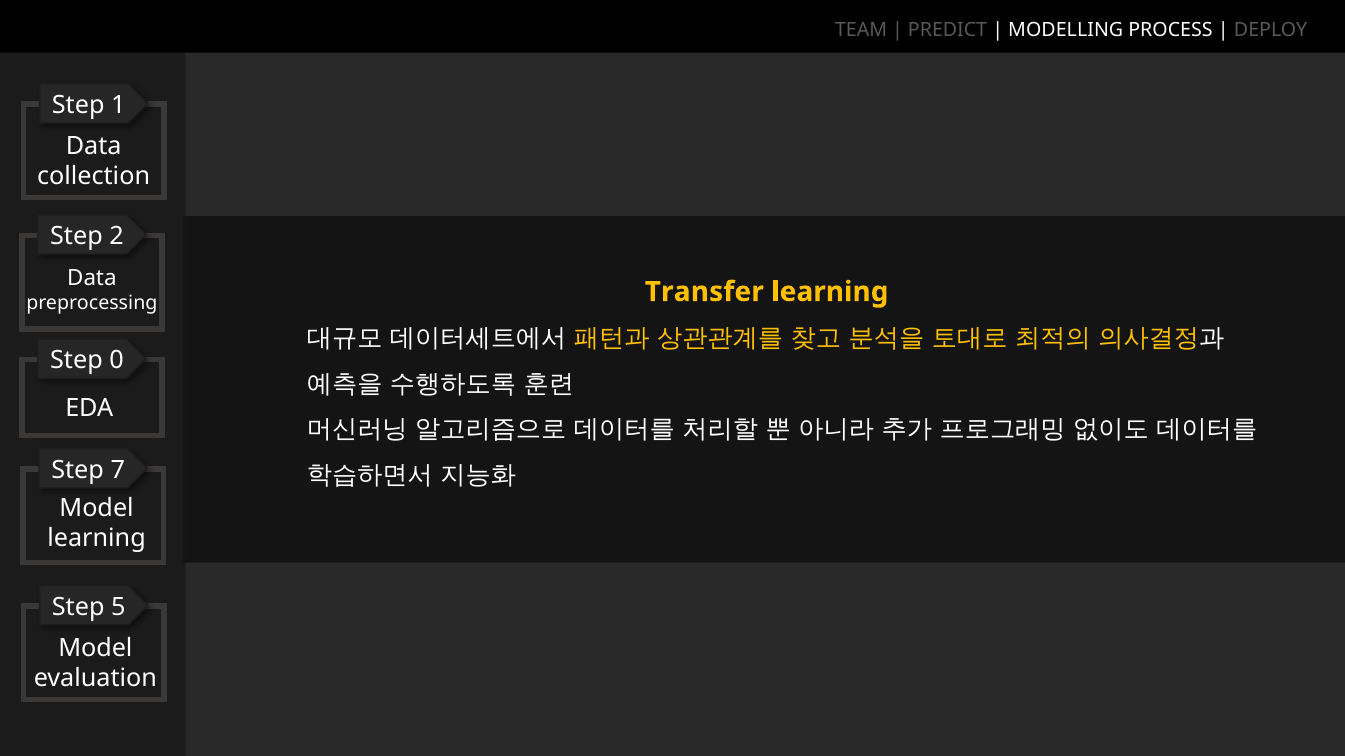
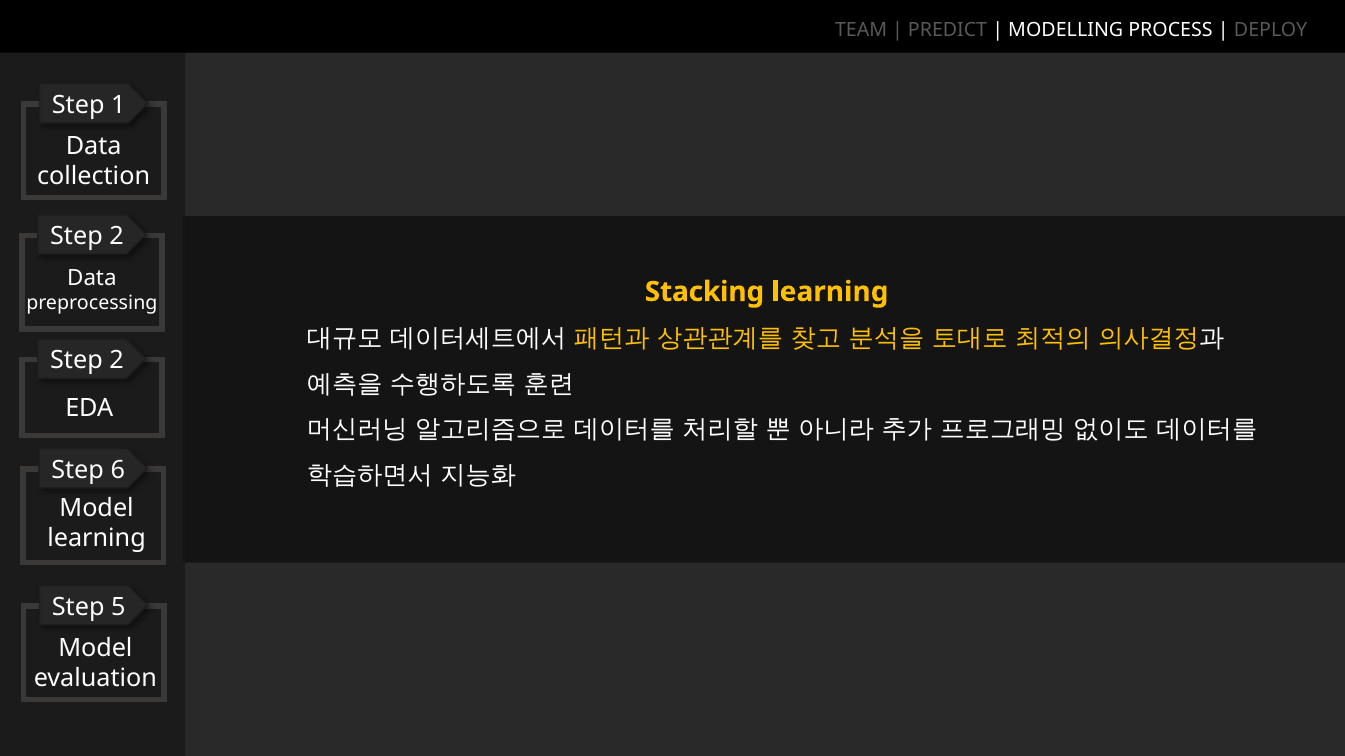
Transfer: Transfer -> Stacking (704, 292)
0: 0 -> 2 (117, 361)
7: 7 -> 6 (118, 470)
